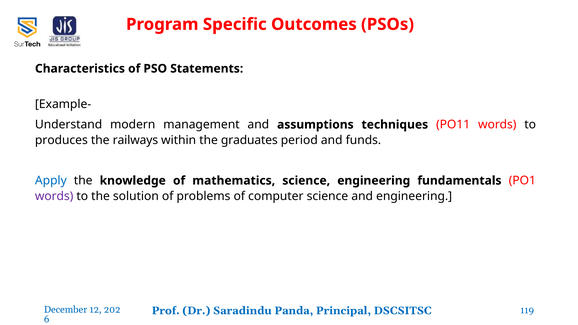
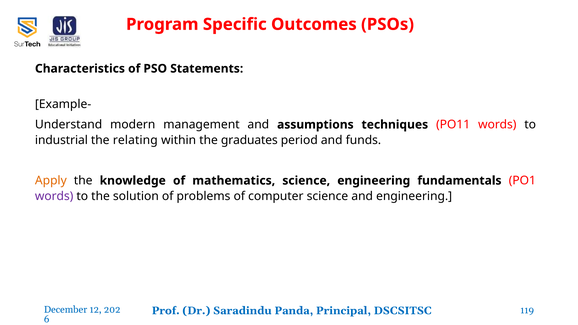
produces: produces -> industrial (61, 140)
railways: railways -> relating (135, 140)
Apply colour: blue -> orange (51, 181)
